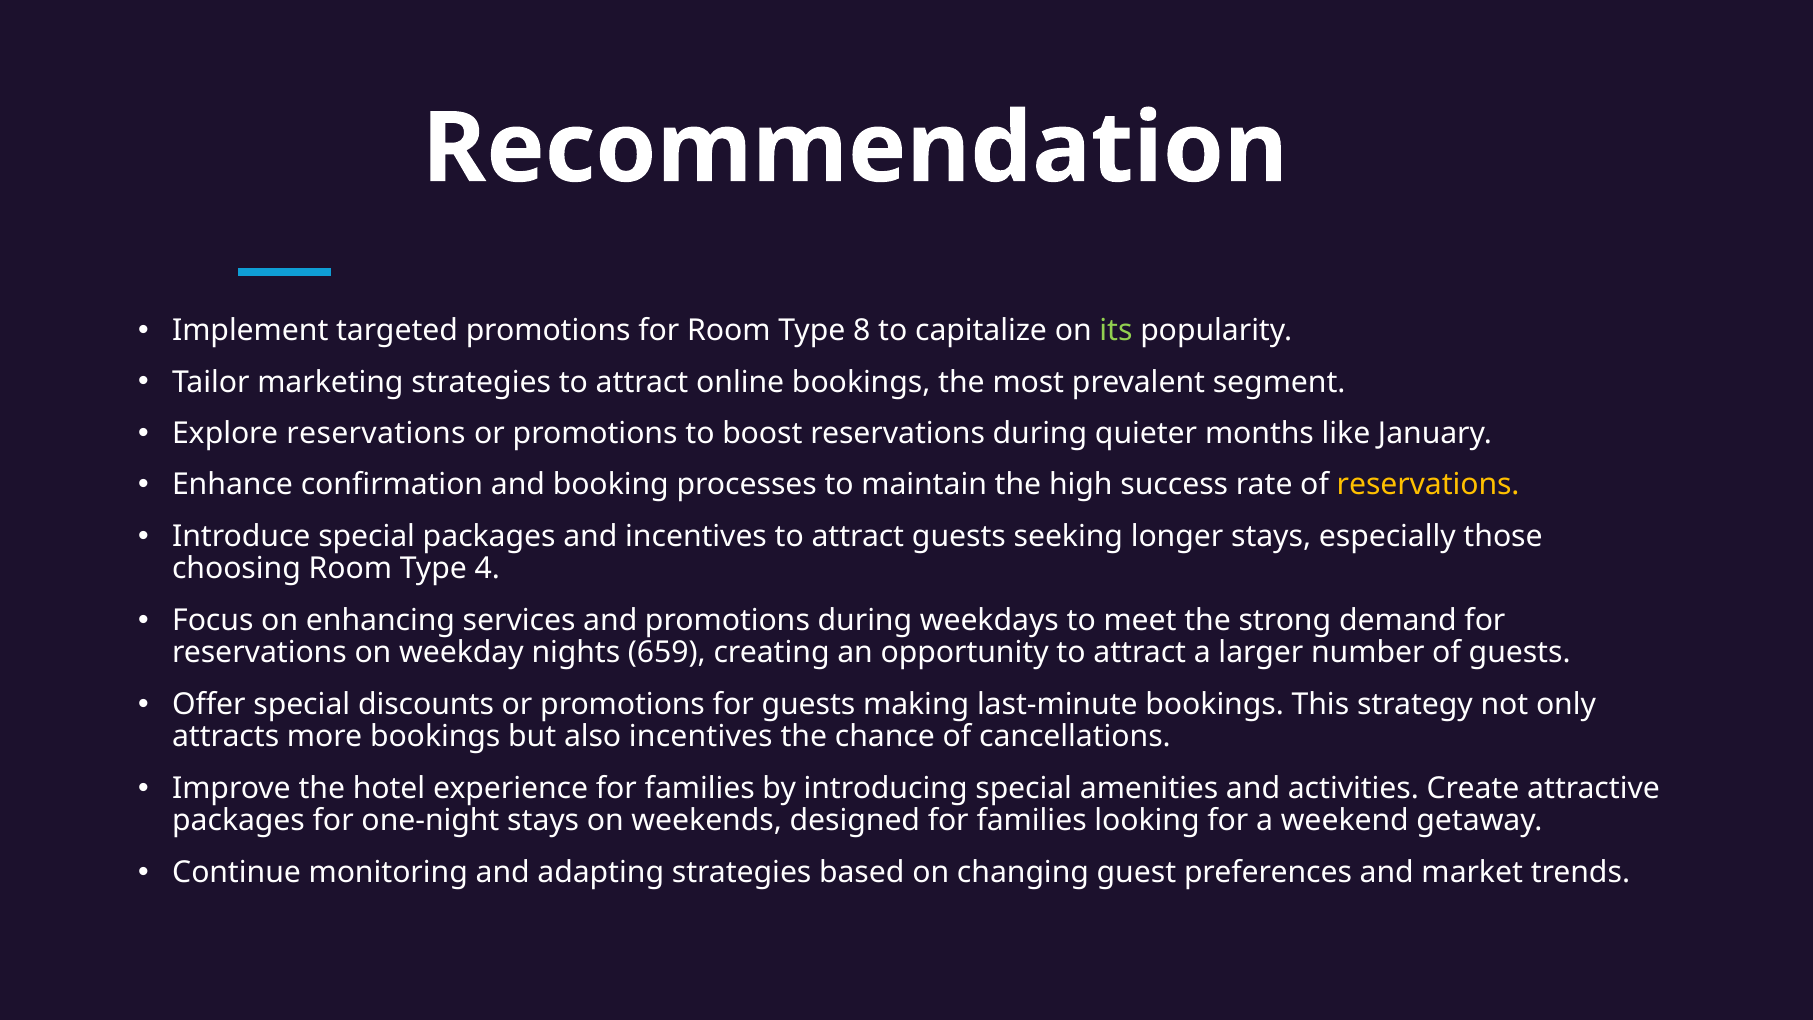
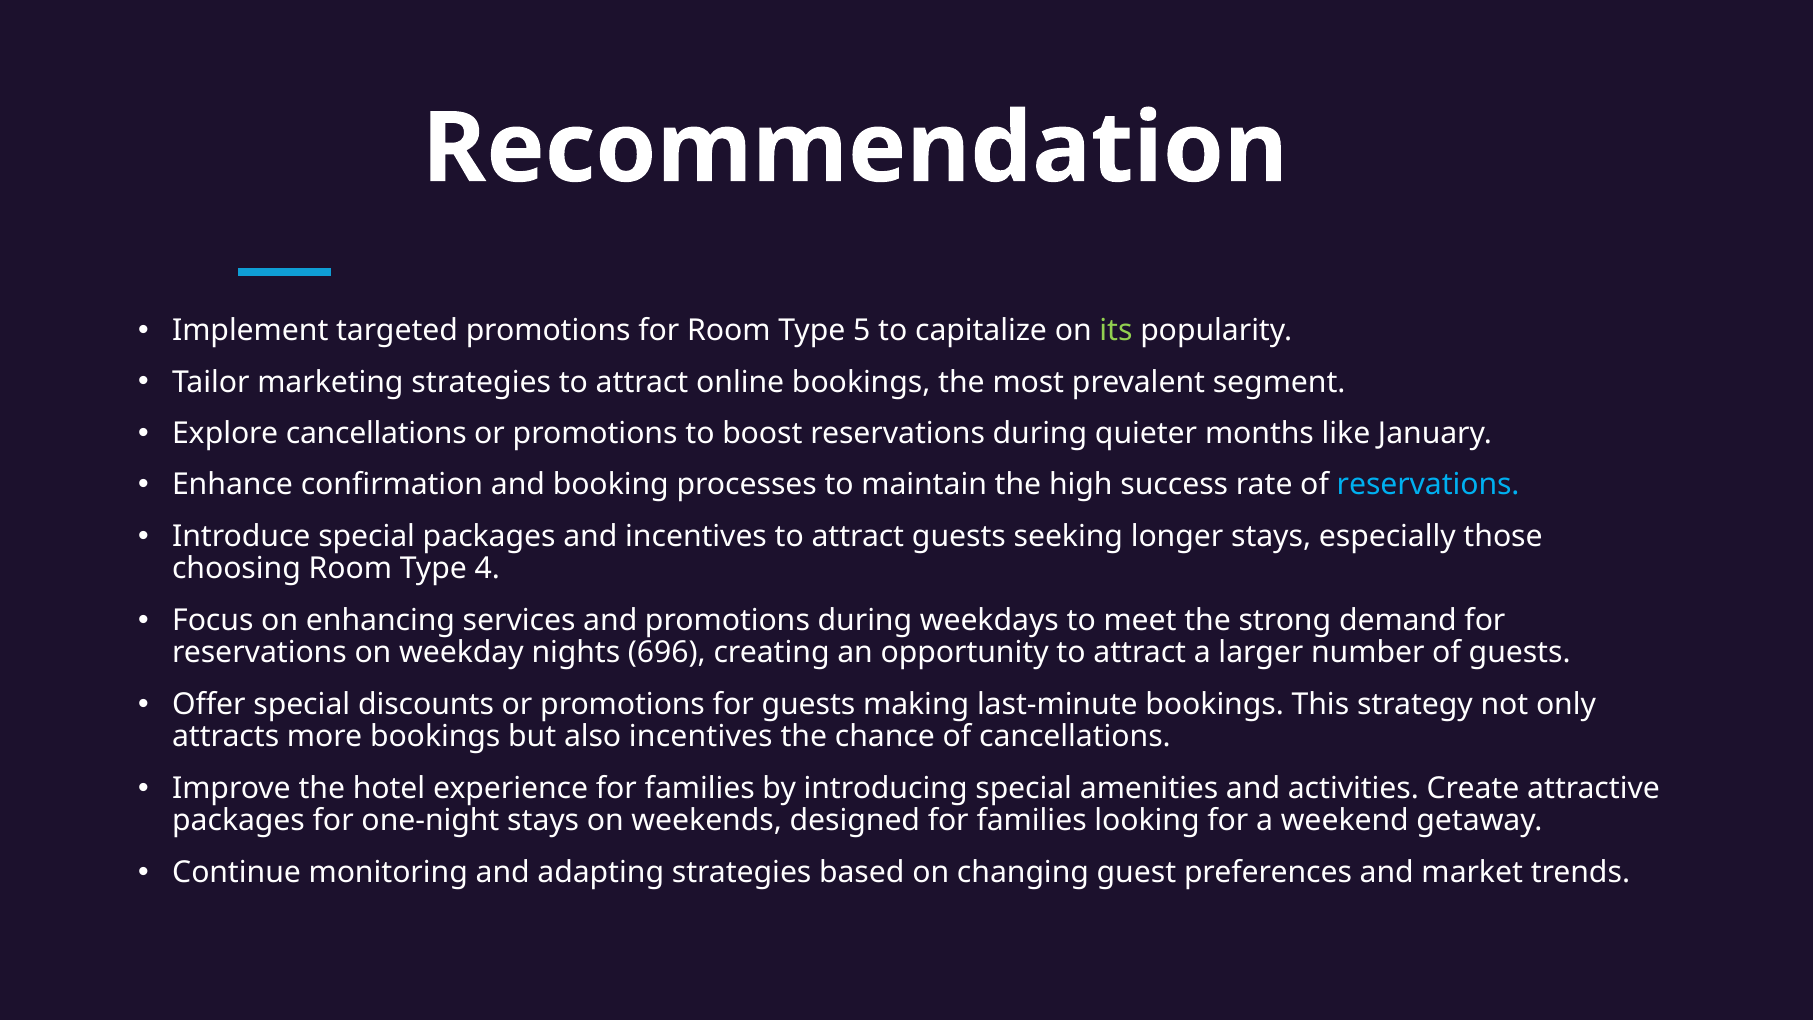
8: 8 -> 5 (862, 331)
Explore reservations: reservations -> cancellations (376, 433)
reservations colour: yellow -> light blue (1428, 485)
659: 659 -> 696 (667, 653)
